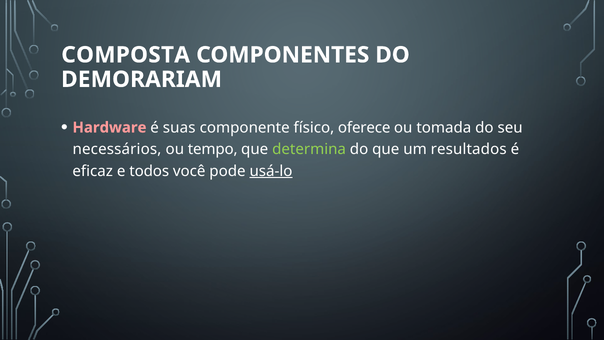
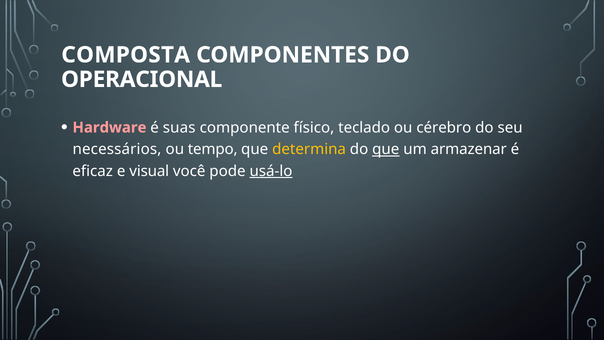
DEMORARIAM: DEMORARIAM -> OPERACIONAL (142, 79)
oferece: oferece -> teclado (364, 127)
tomada: tomada -> cérebro (444, 127)
determina colour: light green -> yellow (309, 149)
que underline: none -> present (386, 149)
resultados: resultados -> armazenar (469, 149)
todos: todos -> visual (149, 171)
